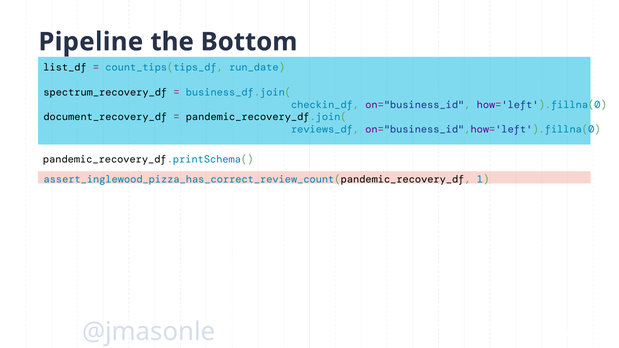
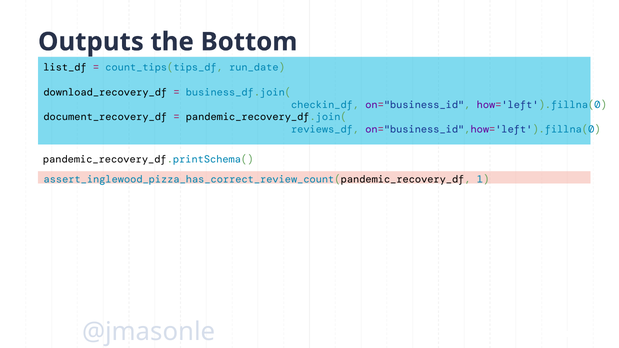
Pipeline: Pipeline -> Outputs (91, 42)
spectrum_recovery_df: spectrum_recovery_df -> download_recovery_df (105, 92)
